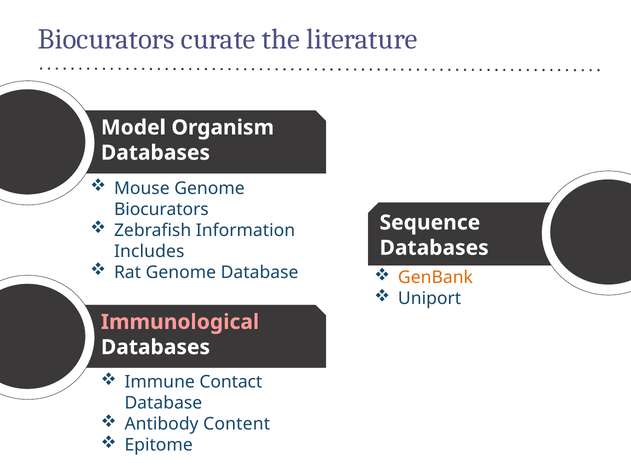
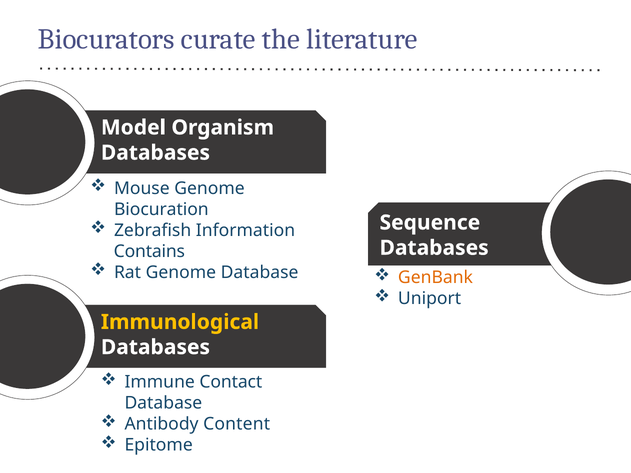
Biocurators: Biocurators -> Biocuration (161, 209)
Includes: Includes -> Contains (149, 252)
Immunological colour: pink -> yellow (180, 322)
